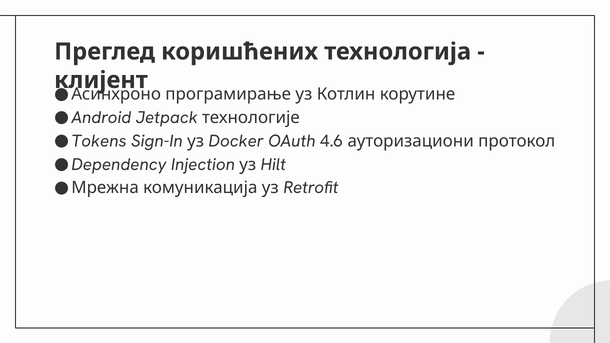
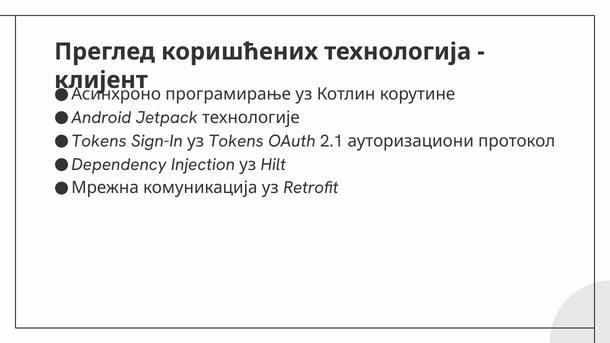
уз Docker: Docker -> Tokens (236, 141)
4.6: 4.6 -> 2.1 (332, 141)
